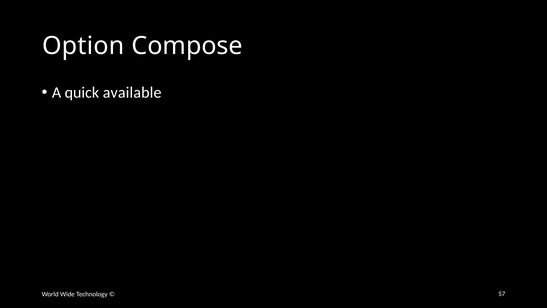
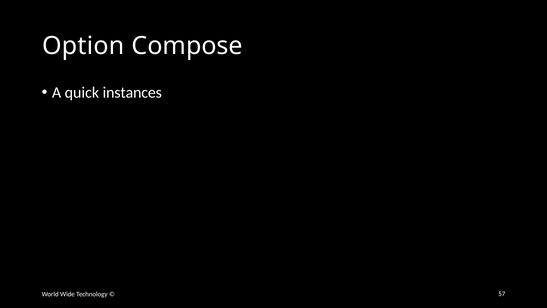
available: available -> instances (132, 92)
